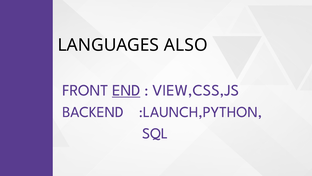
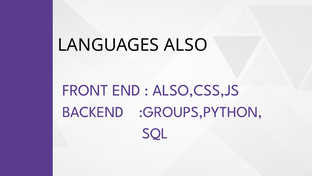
END underline: present -> none (126, 90)
VIEW,CSS,JS: VIEW,CSS,JS -> ALSO,CSS,JS (196, 90)
:LAUNCH,PYTHON: :LAUNCH,PYTHON -> :GROUPS,PYTHON (200, 112)
